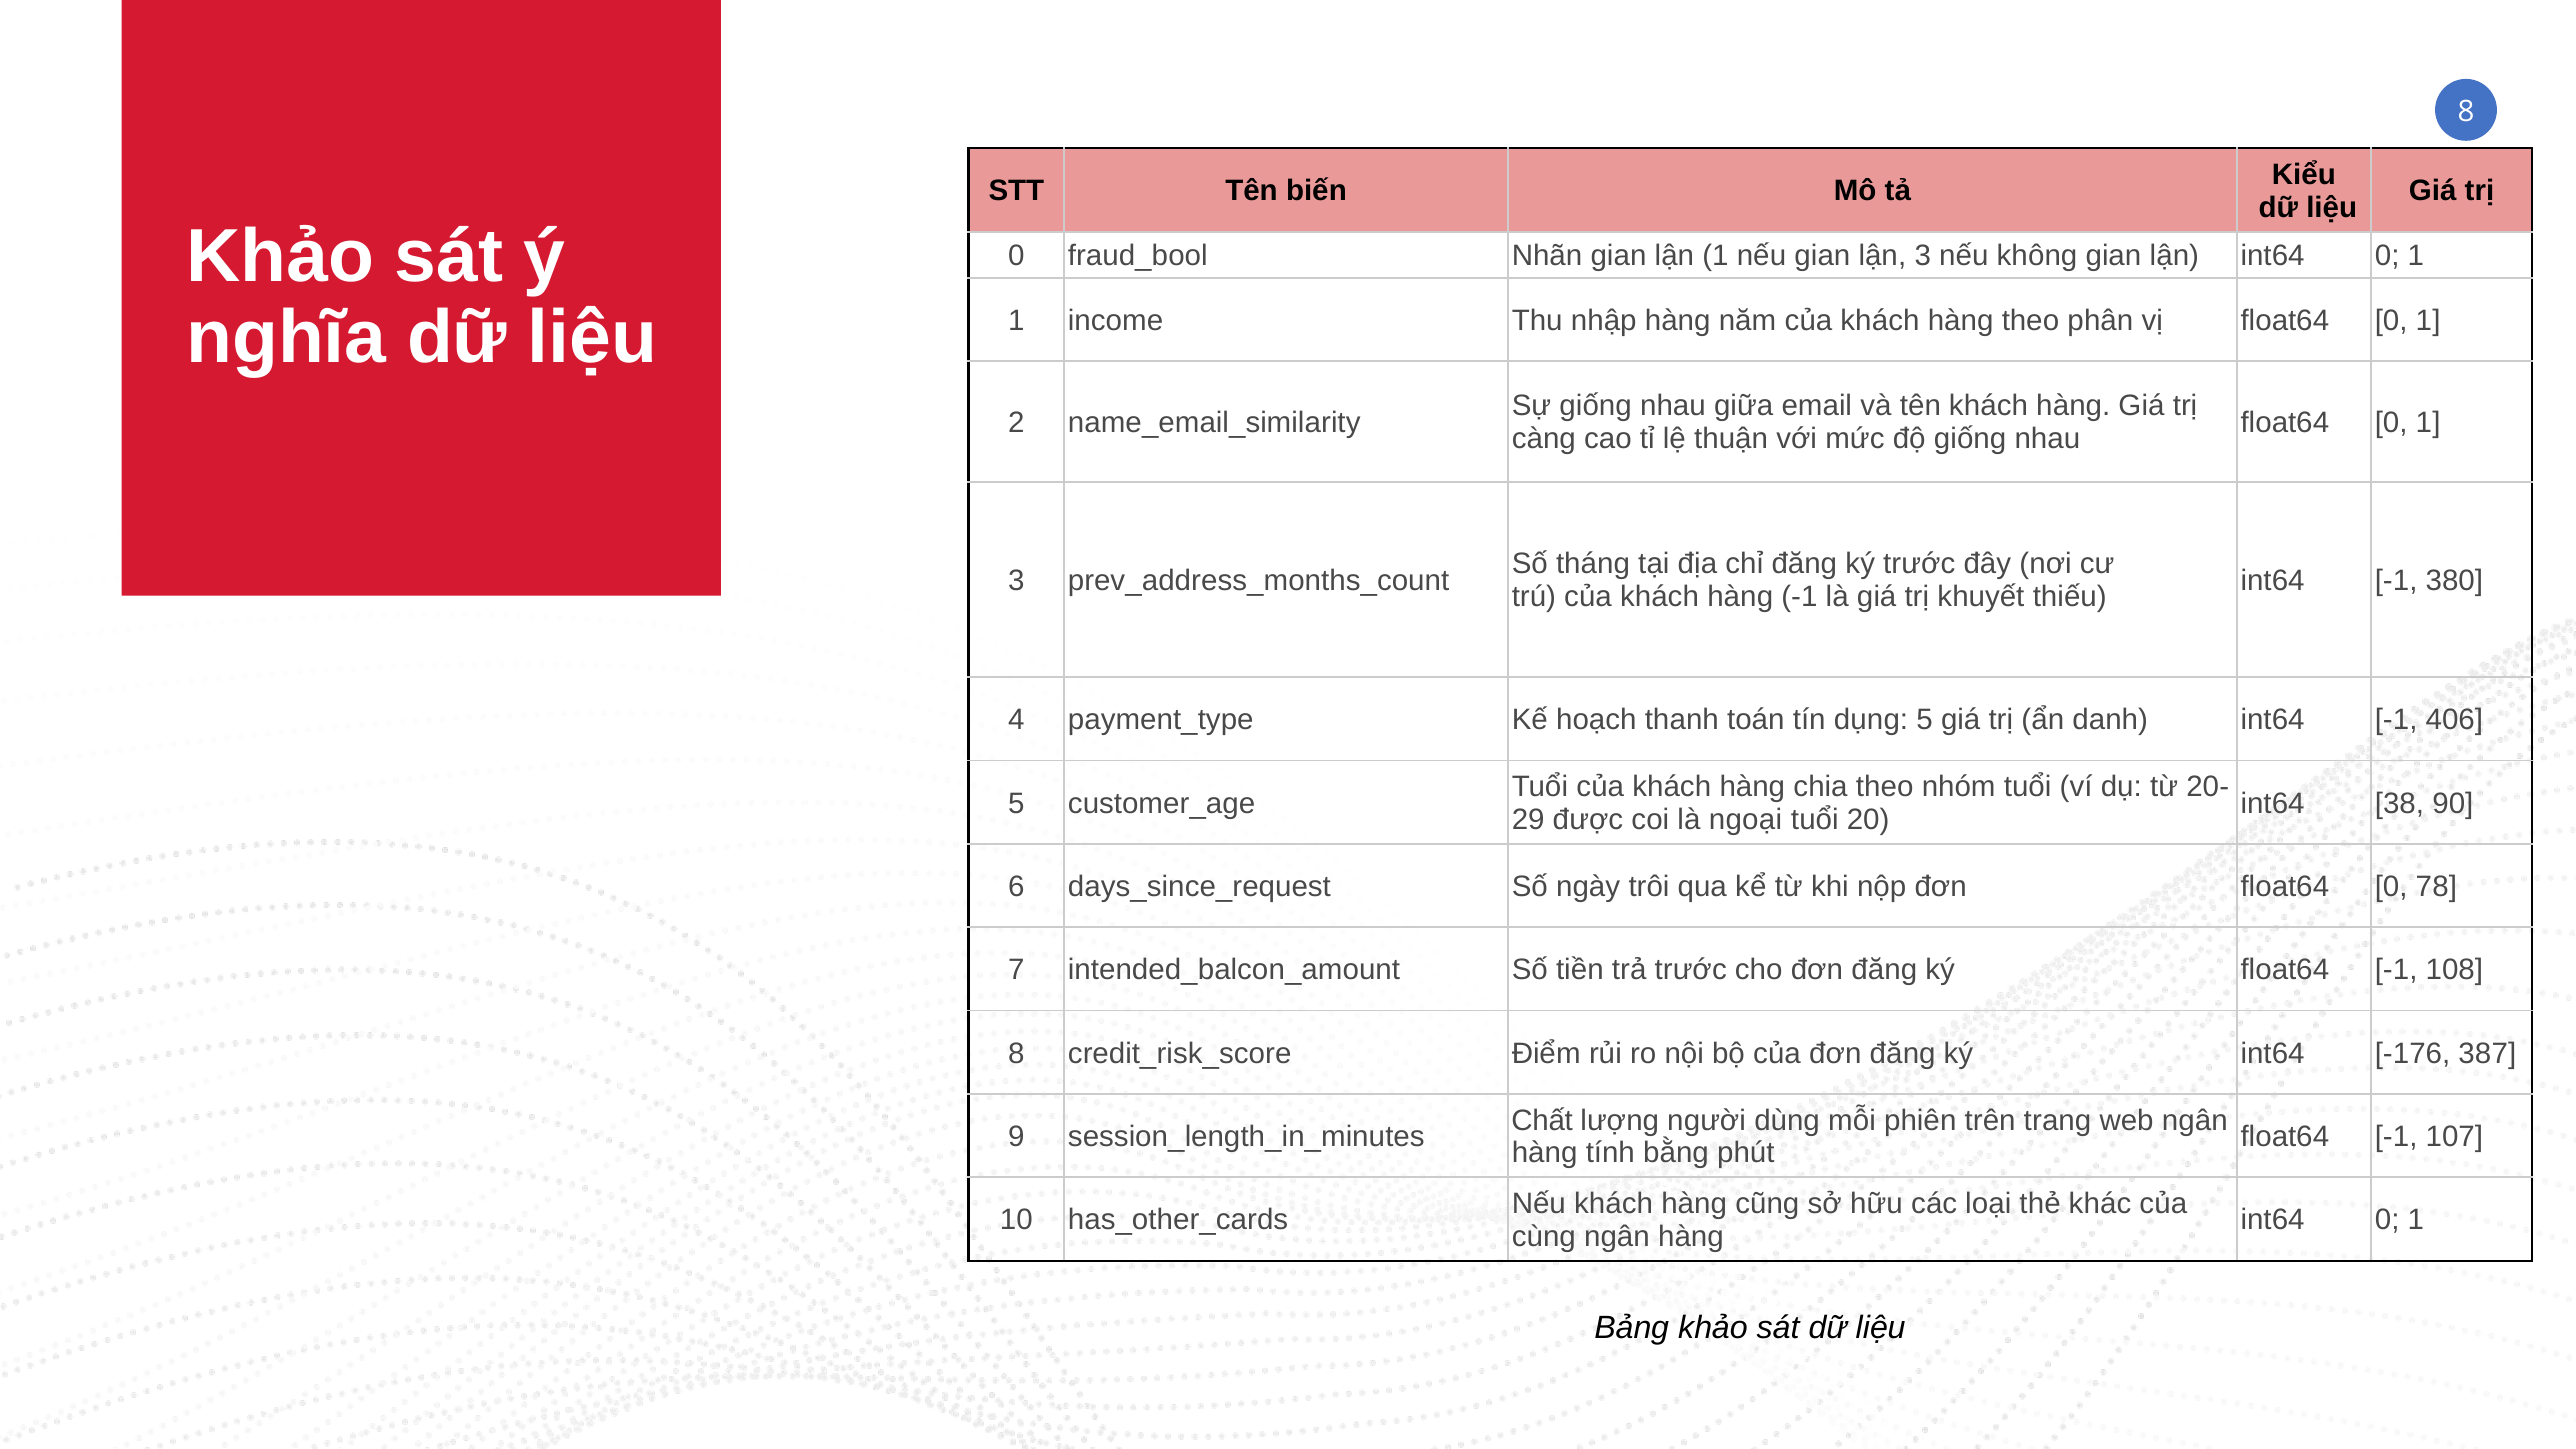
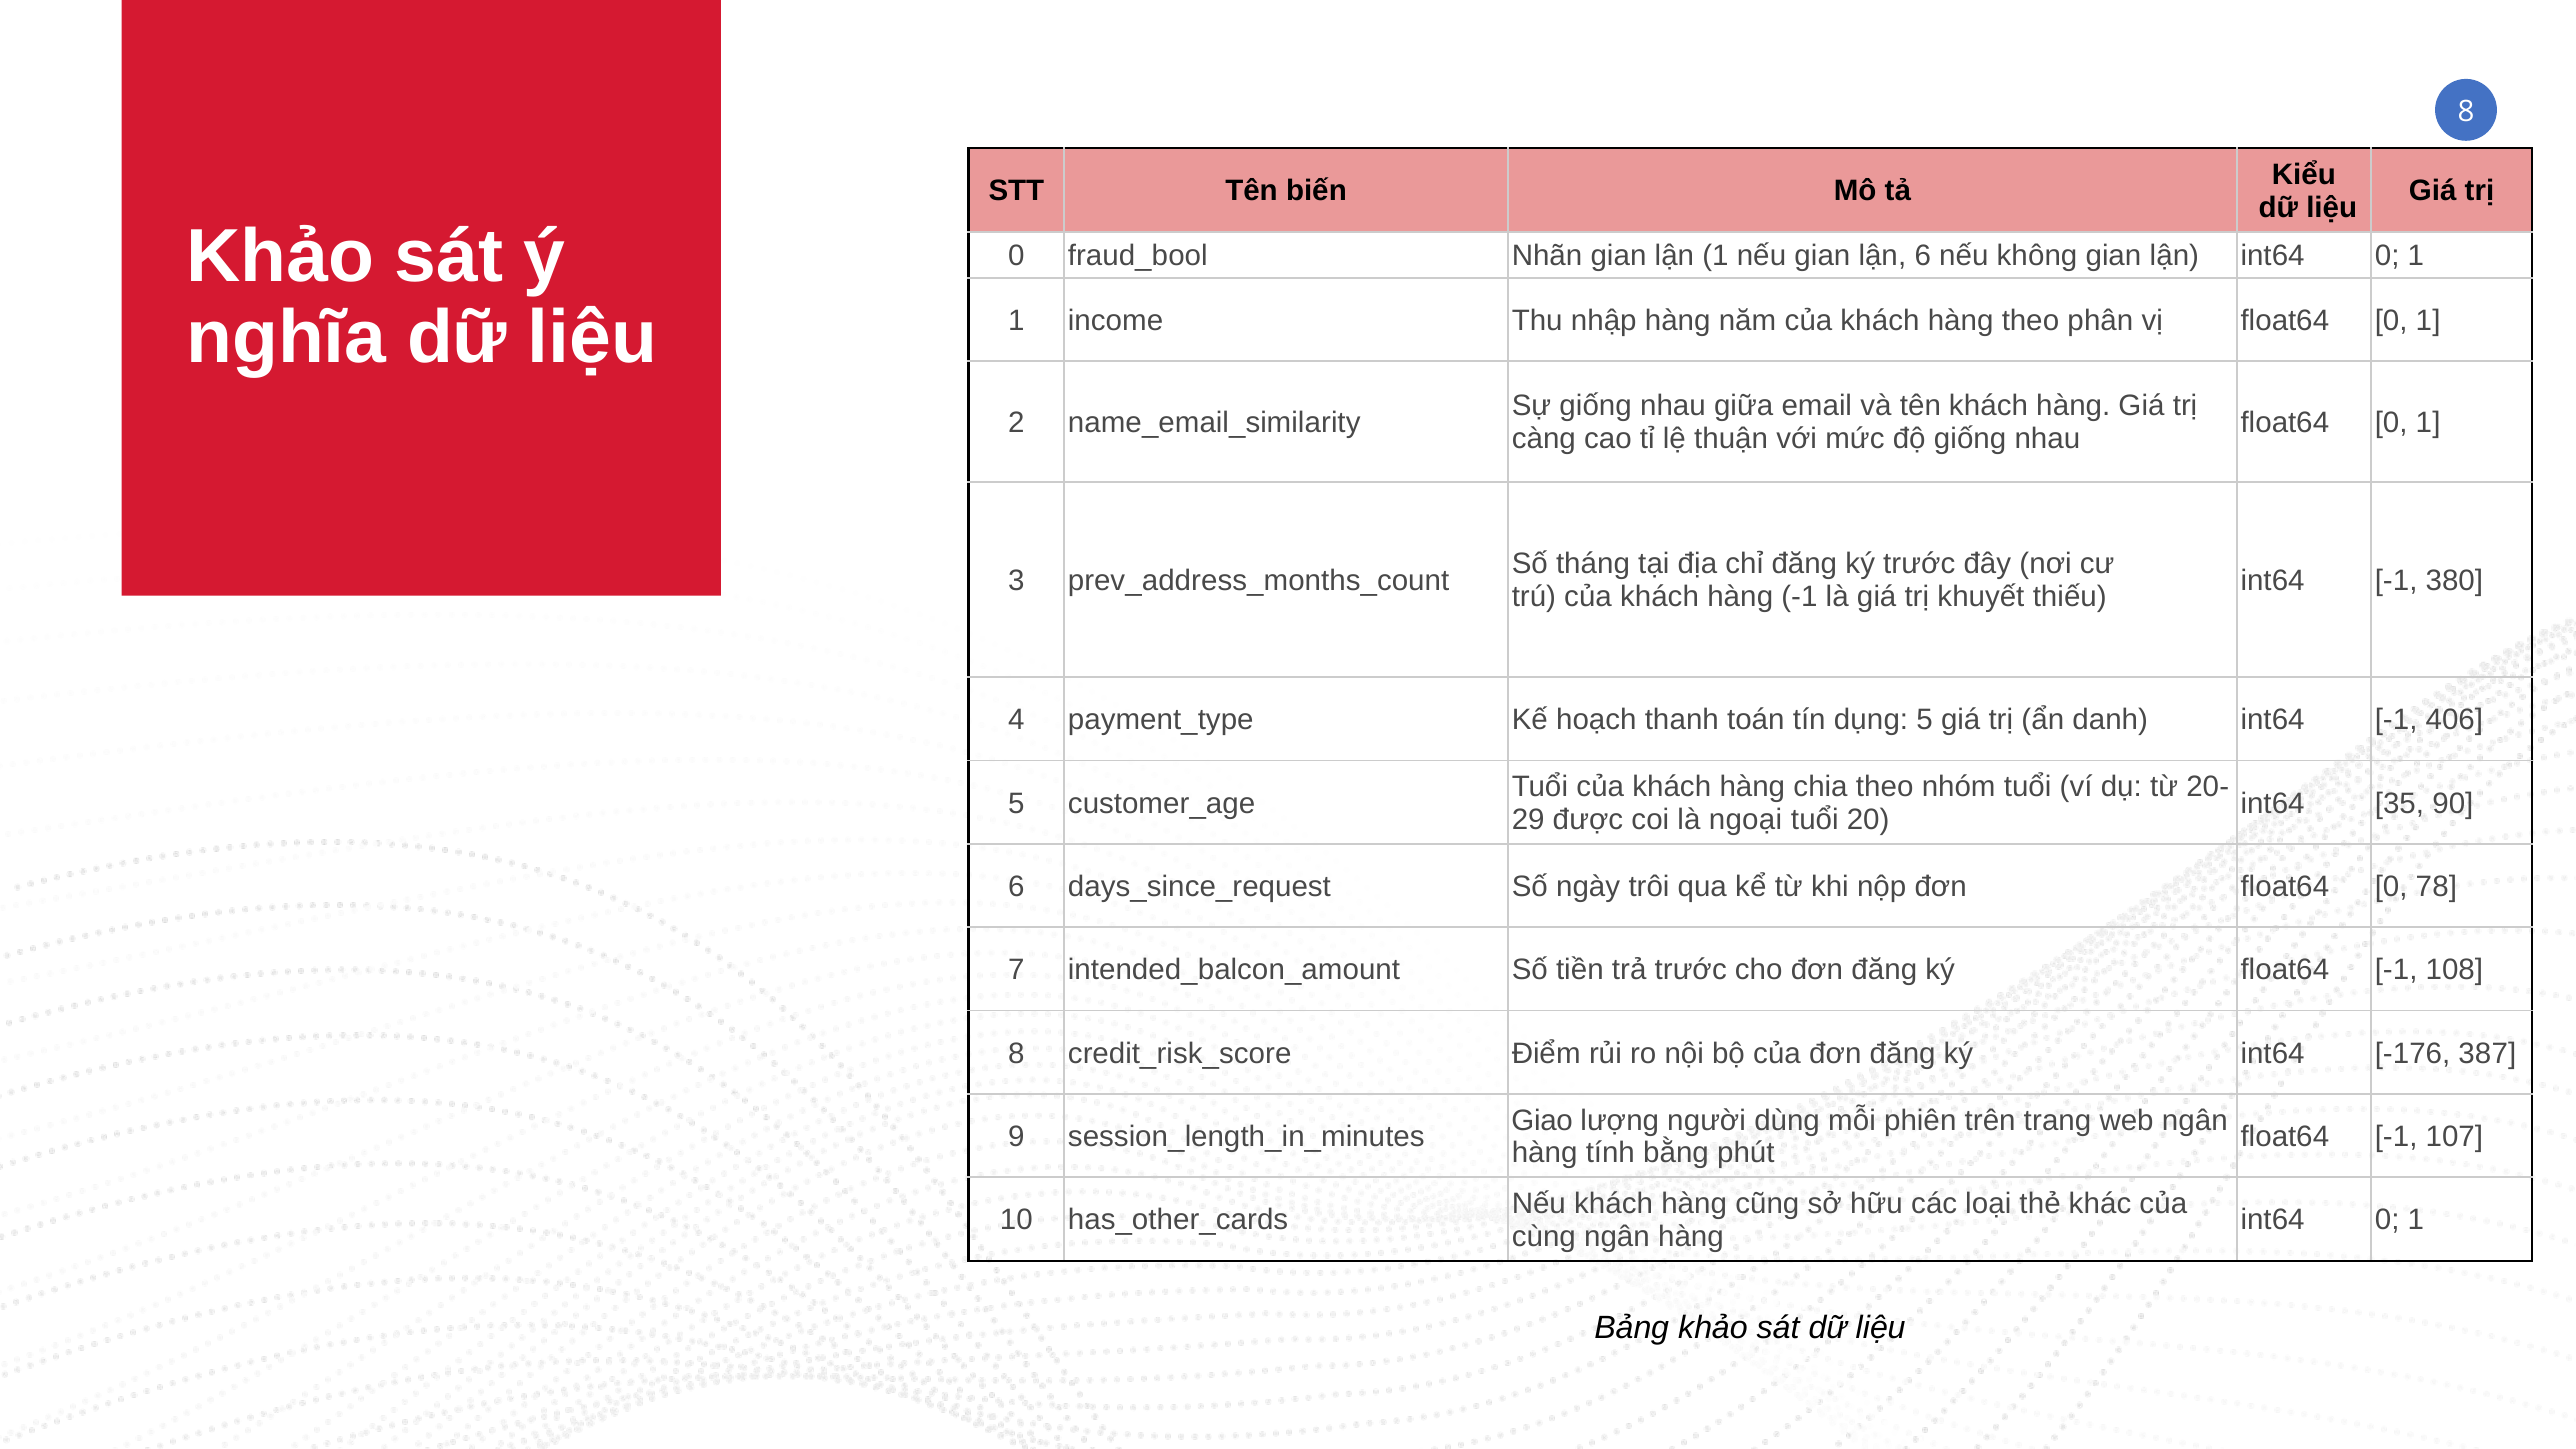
lận 3: 3 -> 6 (1923, 256)
38: 38 -> 35 (2399, 803)
Chất: Chất -> Giao (1542, 1120)
